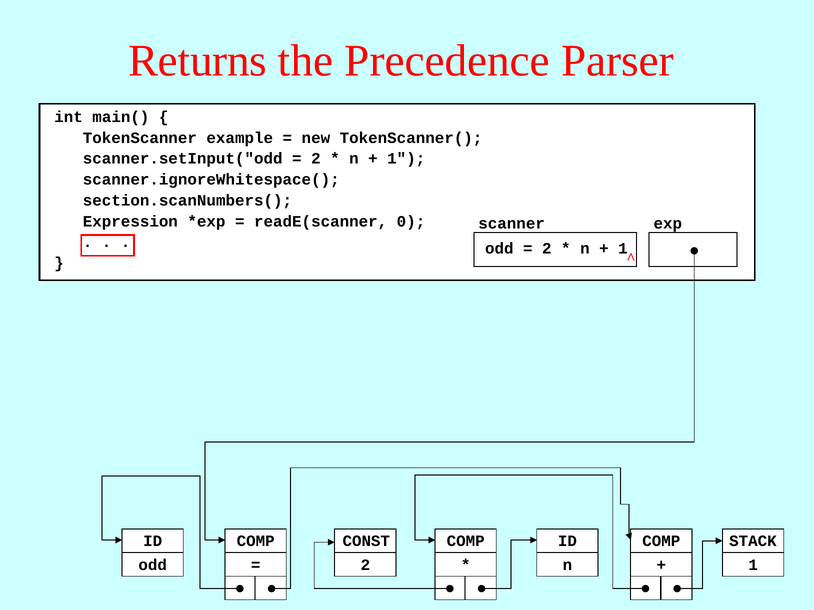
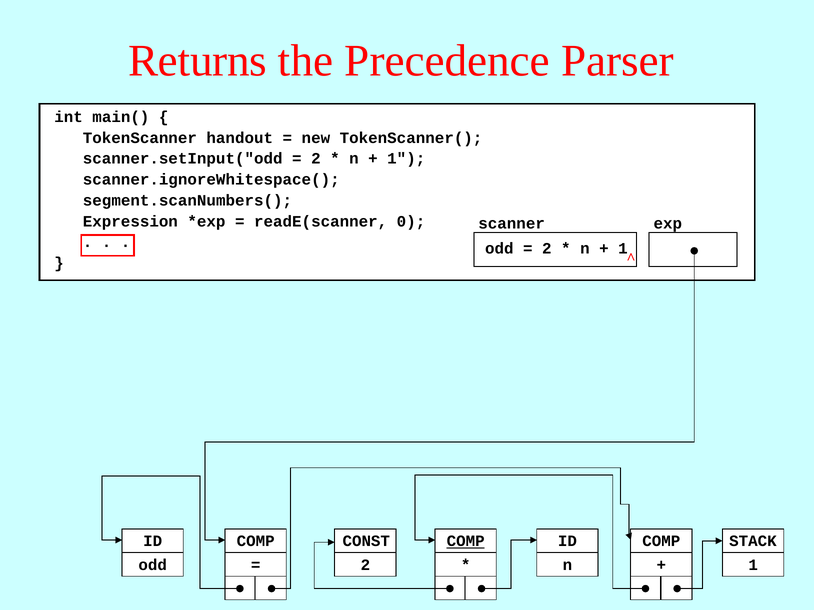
example: example -> handout (240, 138)
section.scanNumbers(: section.scanNumbers( -> segment.scanNumbers( (187, 201)
COMP underline: none -> present (466, 542)
